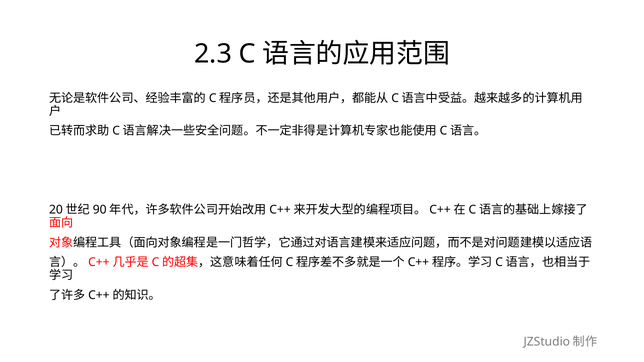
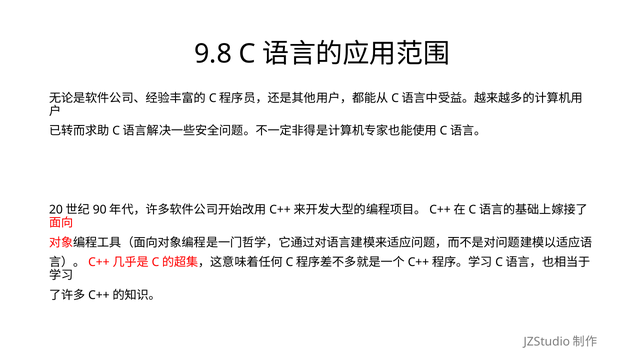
2.3: 2.3 -> 9.8 (213, 54)
